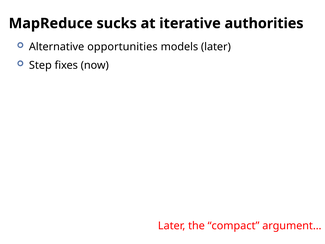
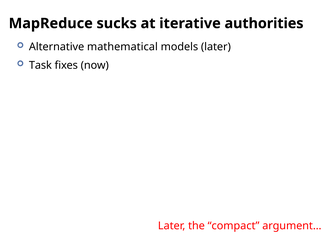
opportunities: opportunities -> mathematical (122, 47)
Step: Step -> Task (40, 65)
